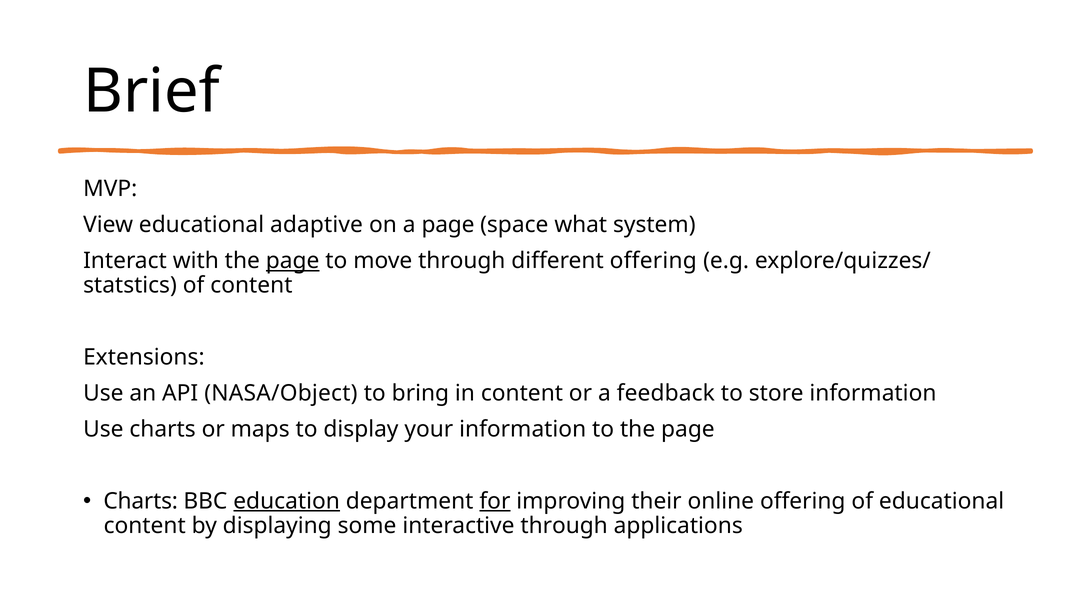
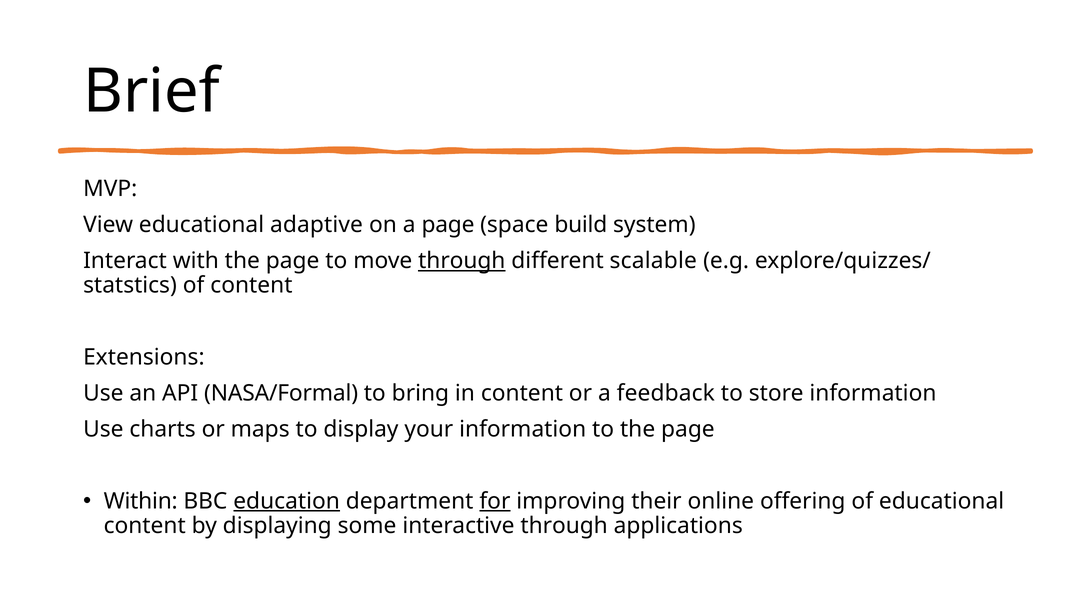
what: what -> build (581, 225)
page underline: present -> none (293, 261)
through underline: none -> present (462, 261)
different offering: offering -> scalable (653, 261)
NASA/Object: NASA/Object -> NASA/Formal (281, 393)
Charts: Charts -> Within (141, 501)
